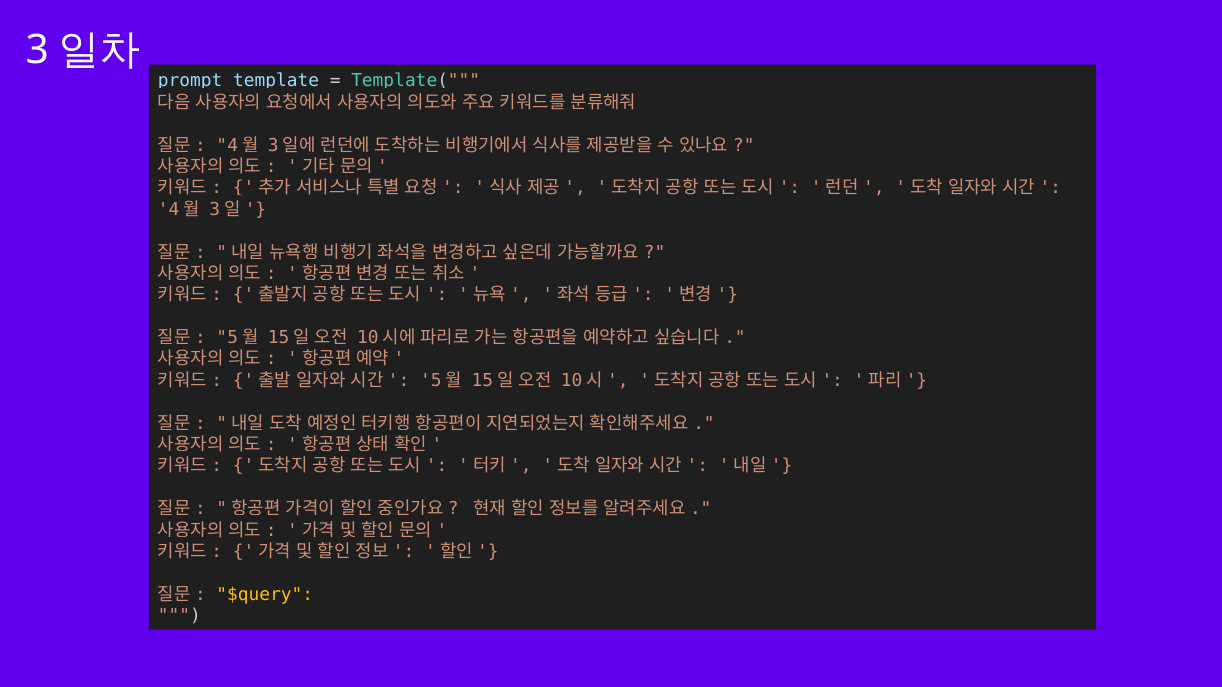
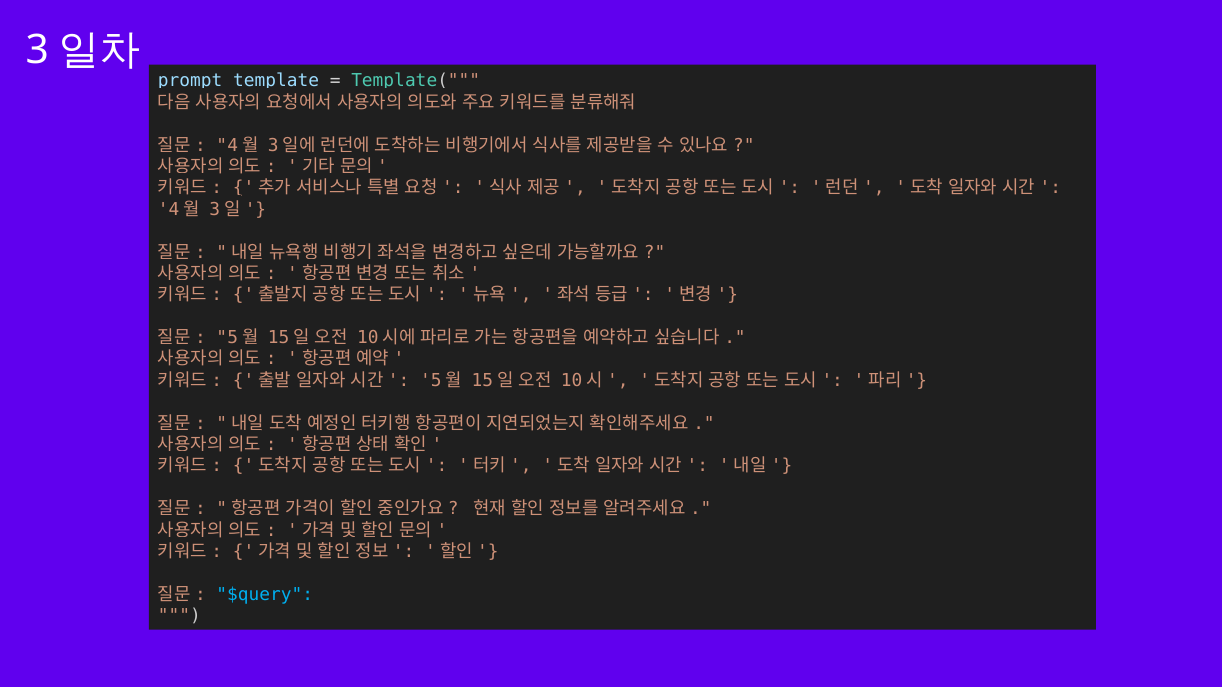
$query colour: yellow -> light blue (265, 595)
